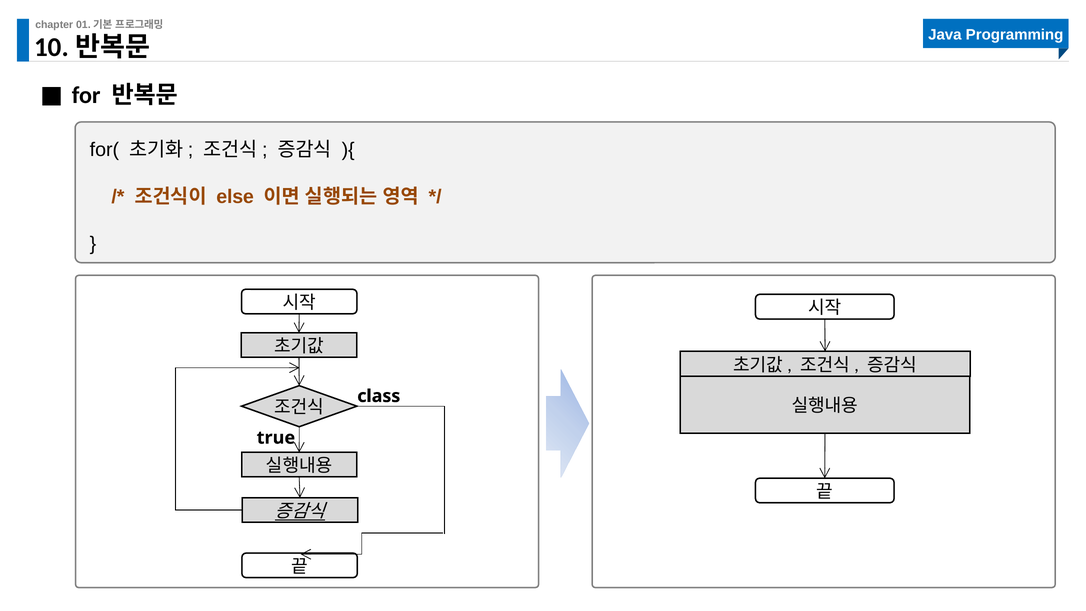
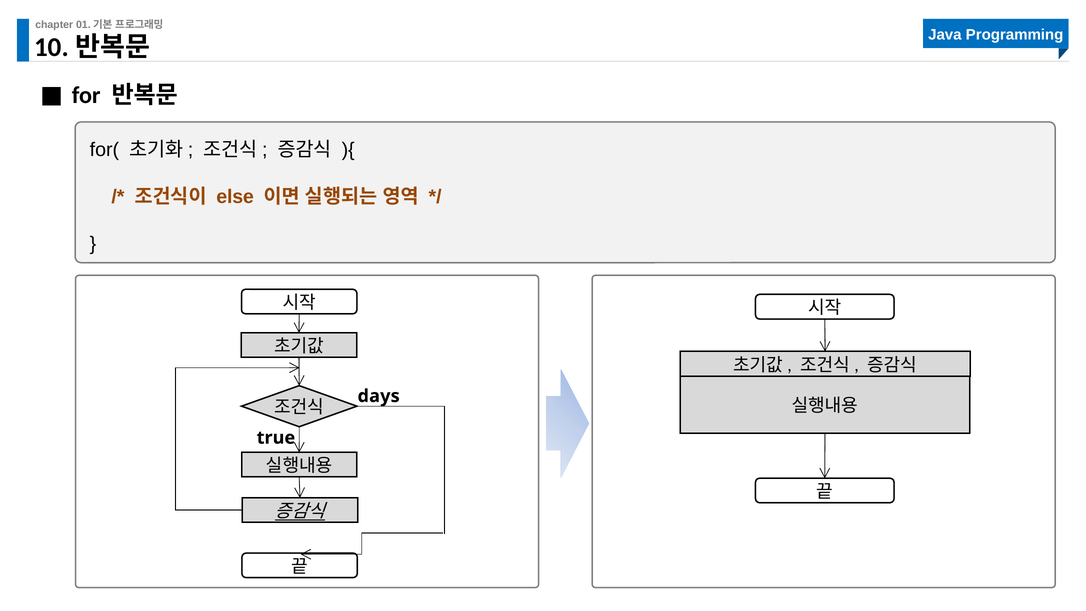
class: class -> days (379, 396)
